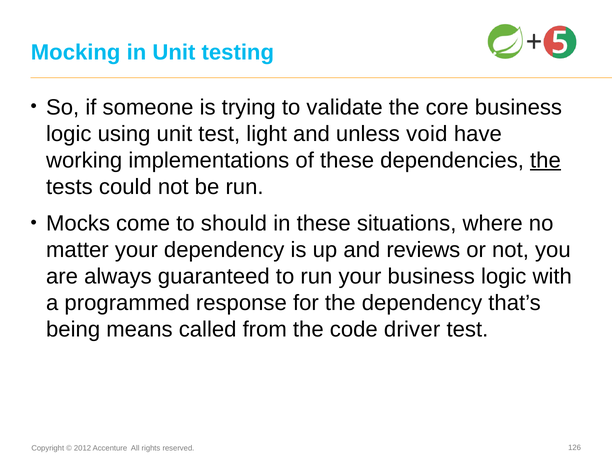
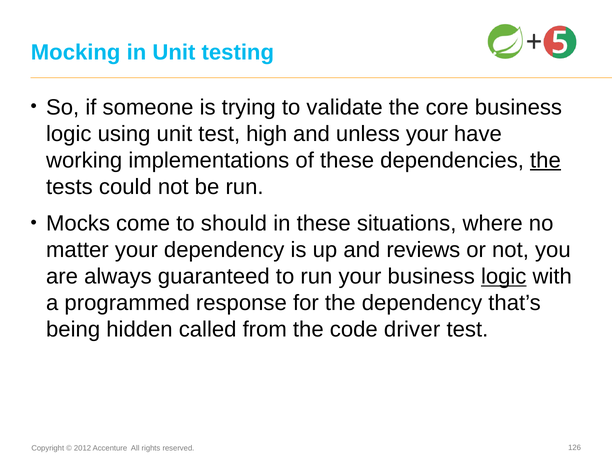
light: light -> high (267, 134)
unless void: void -> your (427, 134)
logic underline: none -> present (504, 276)
means: means -> hidden (139, 329)
